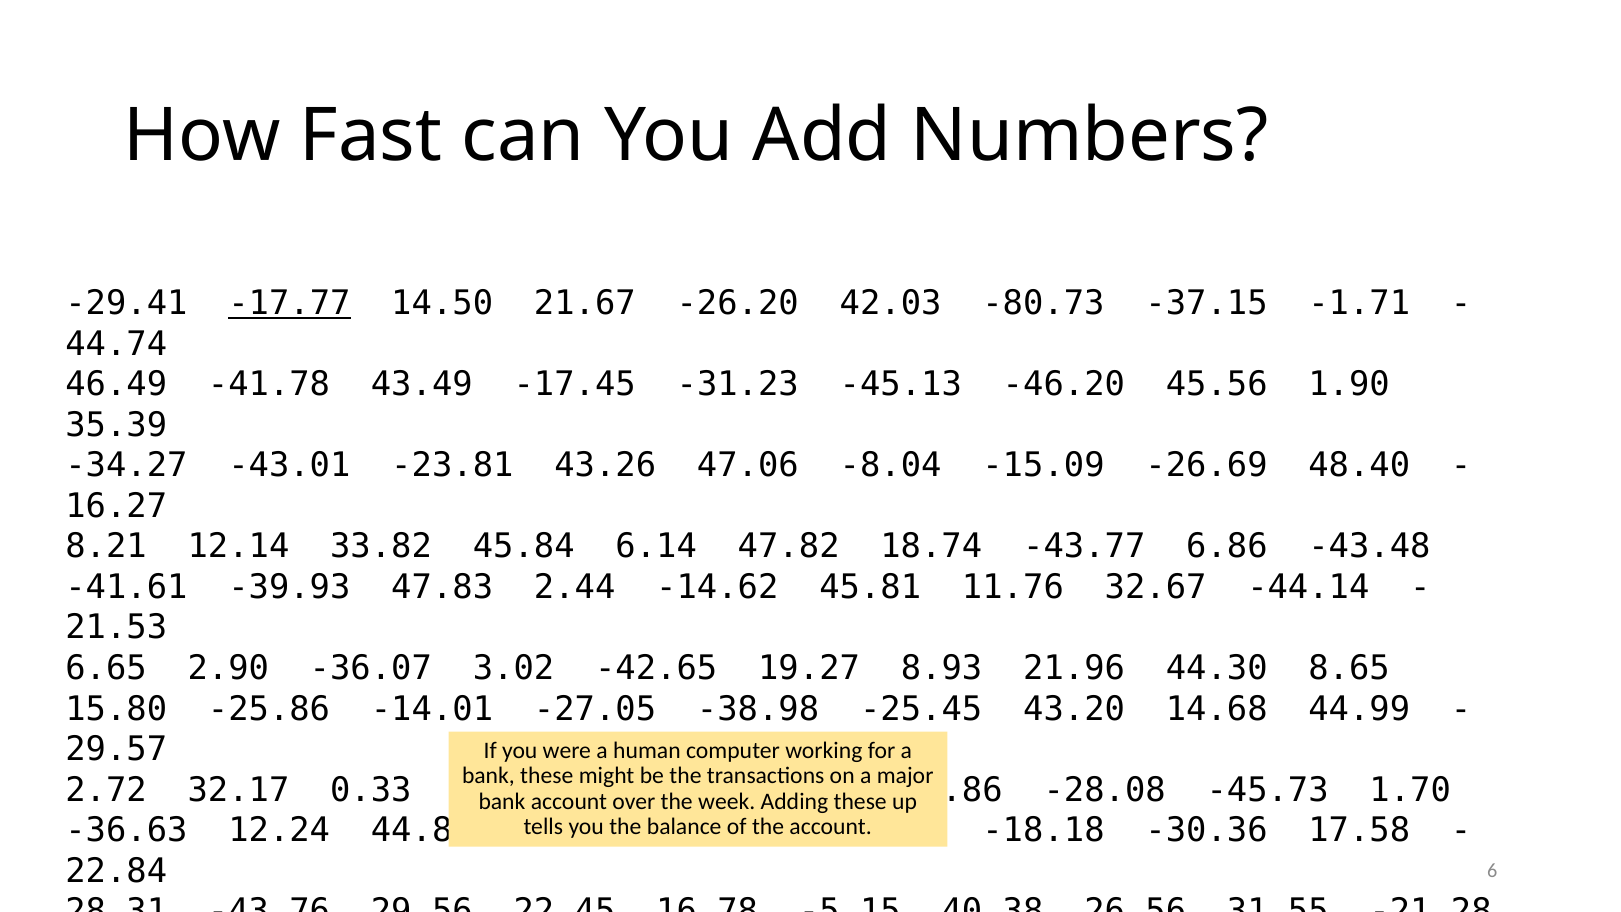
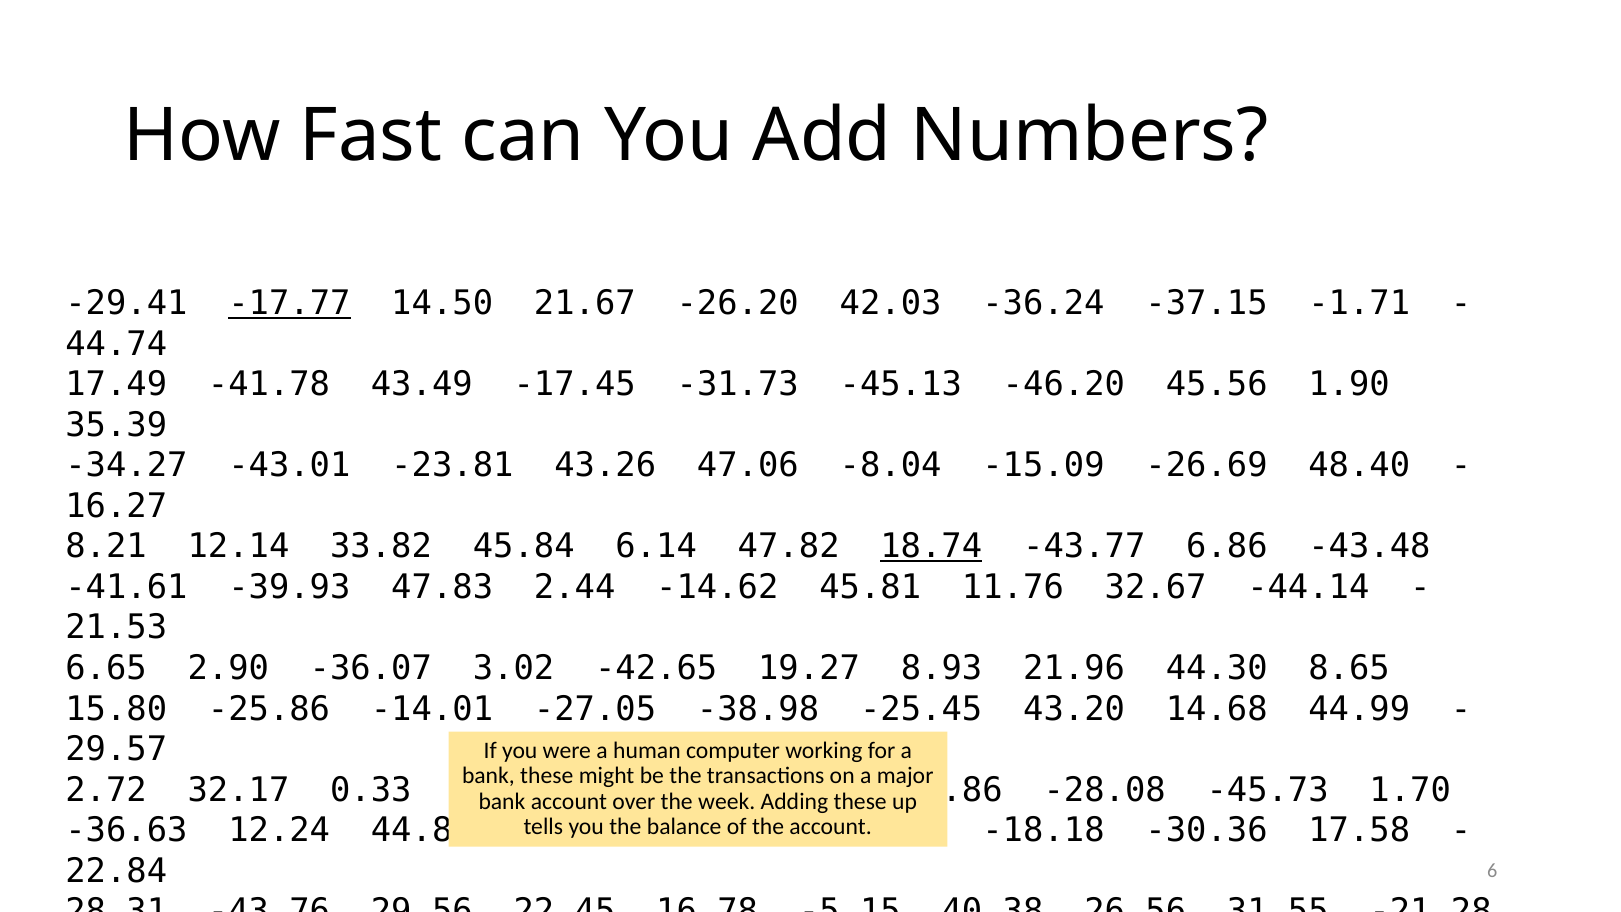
-80.73: -80.73 -> -36.24 (1043, 303)
46.49: 46.49 -> 17.49 (116, 384)
-31.23: -31.23 -> -31.73 (738, 384)
18.74 underline: none -> present (931, 547)
